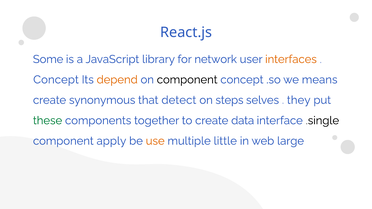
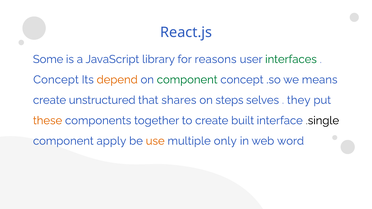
network: network -> reasons (216, 59)
interfaces colour: orange -> green (291, 59)
component colour: black -> green (187, 80)
synonymous: synonymous -> unstructured (102, 100)
detect: detect -> shares (179, 100)
these colour: green -> orange (48, 121)
data: data -> built (243, 121)
little: little -> only (225, 141)
large: large -> word (291, 141)
